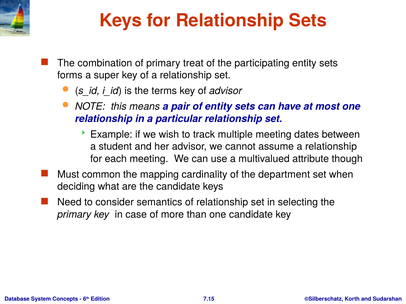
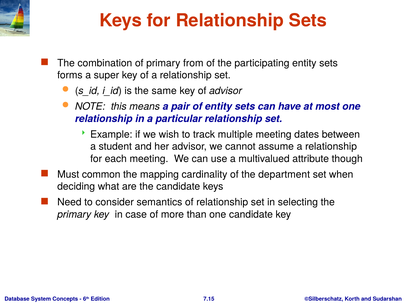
treat: treat -> from (193, 63)
terms: terms -> same (164, 91)
